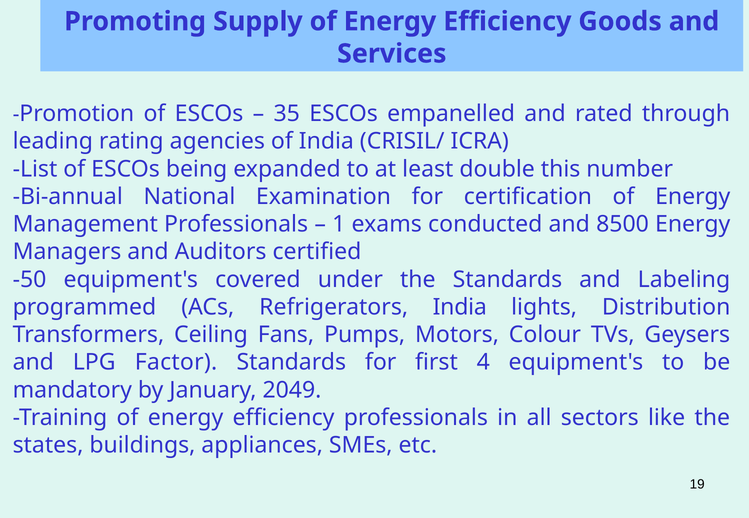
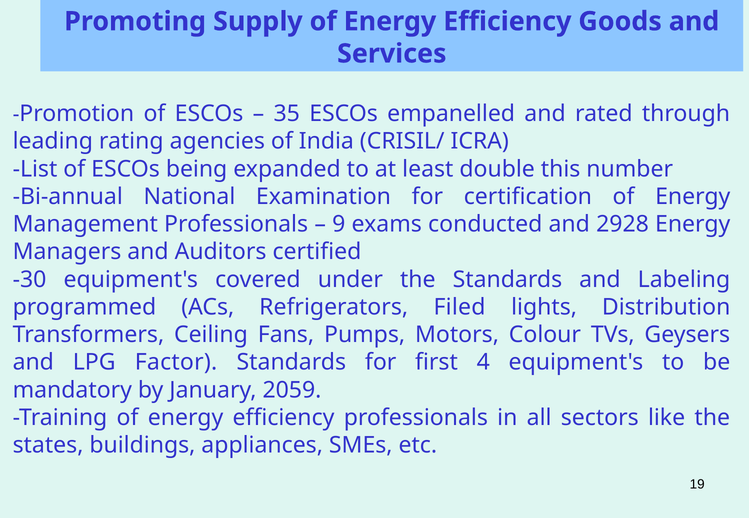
1: 1 -> 9 (339, 224)
8500: 8500 -> 2928 (623, 224)
-50: -50 -> -30 (30, 280)
Refrigerators India: India -> Filed (460, 307)
2049: 2049 -> 2059 (292, 390)
